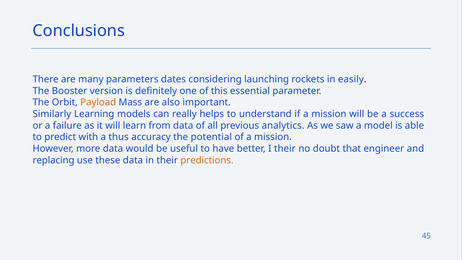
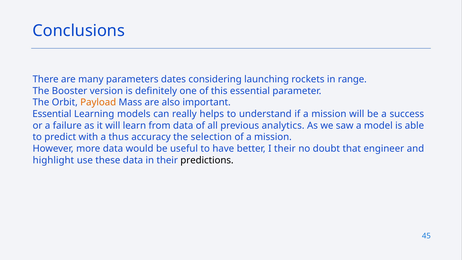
easily: easily -> range (352, 79)
Similarly: Similarly -> Essential (52, 114)
potential: potential -> selection (211, 137)
replacing: replacing -> highlight (53, 160)
predictions colour: orange -> black (207, 160)
